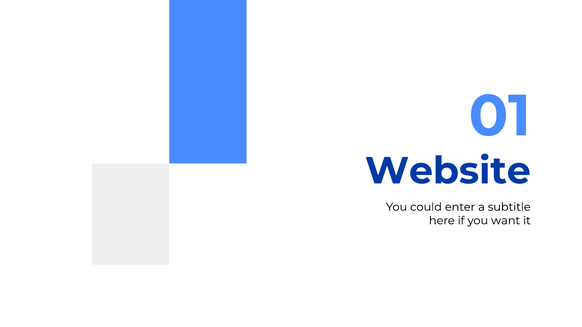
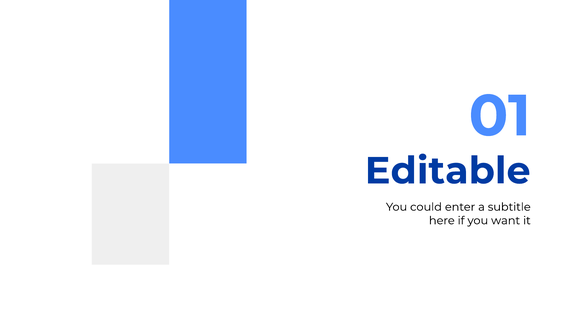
Website: Website -> Editable (448, 171)
